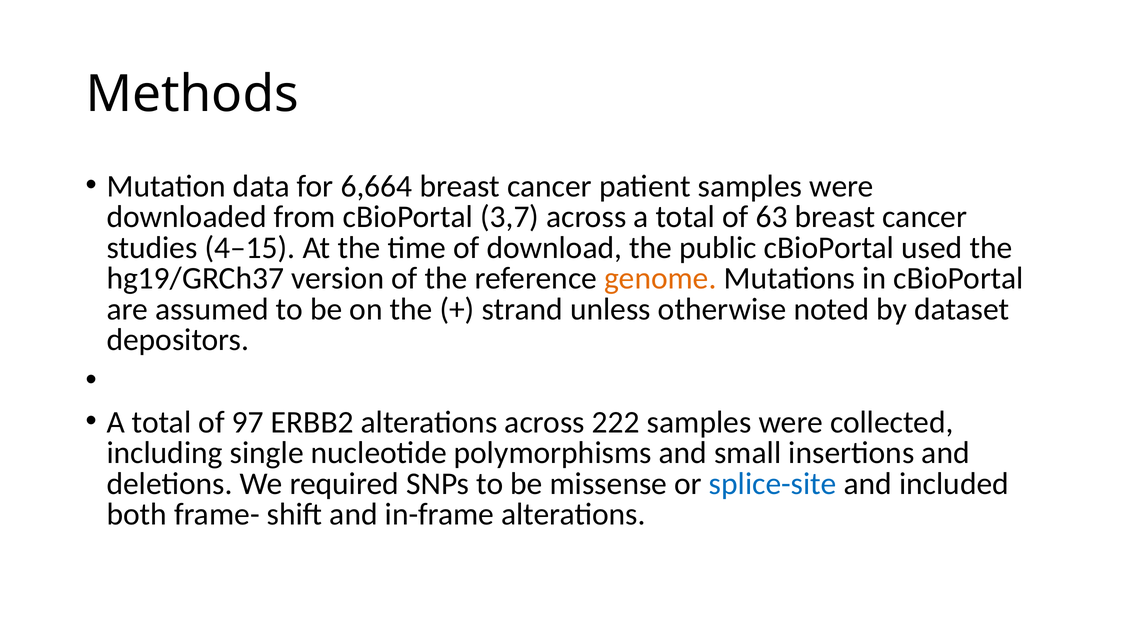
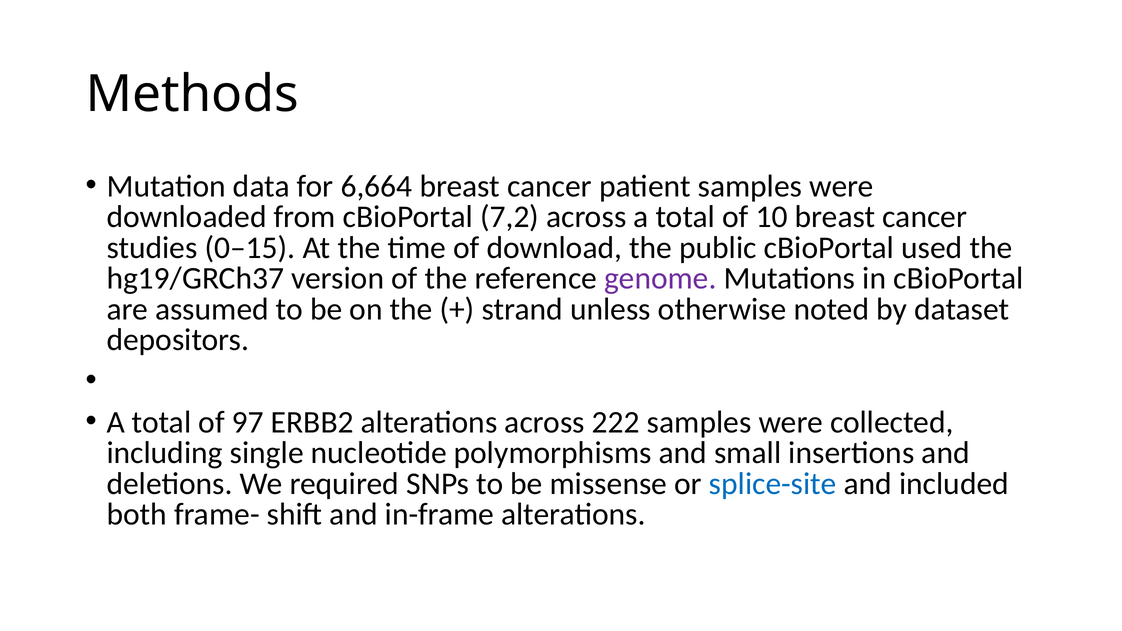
3,7: 3,7 -> 7,2 (510, 217)
63: 63 -> 10 (772, 217)
4–15: 4–15 -> 0–15 (250, 248)
genome colour: orange -> purple (660, 278)
